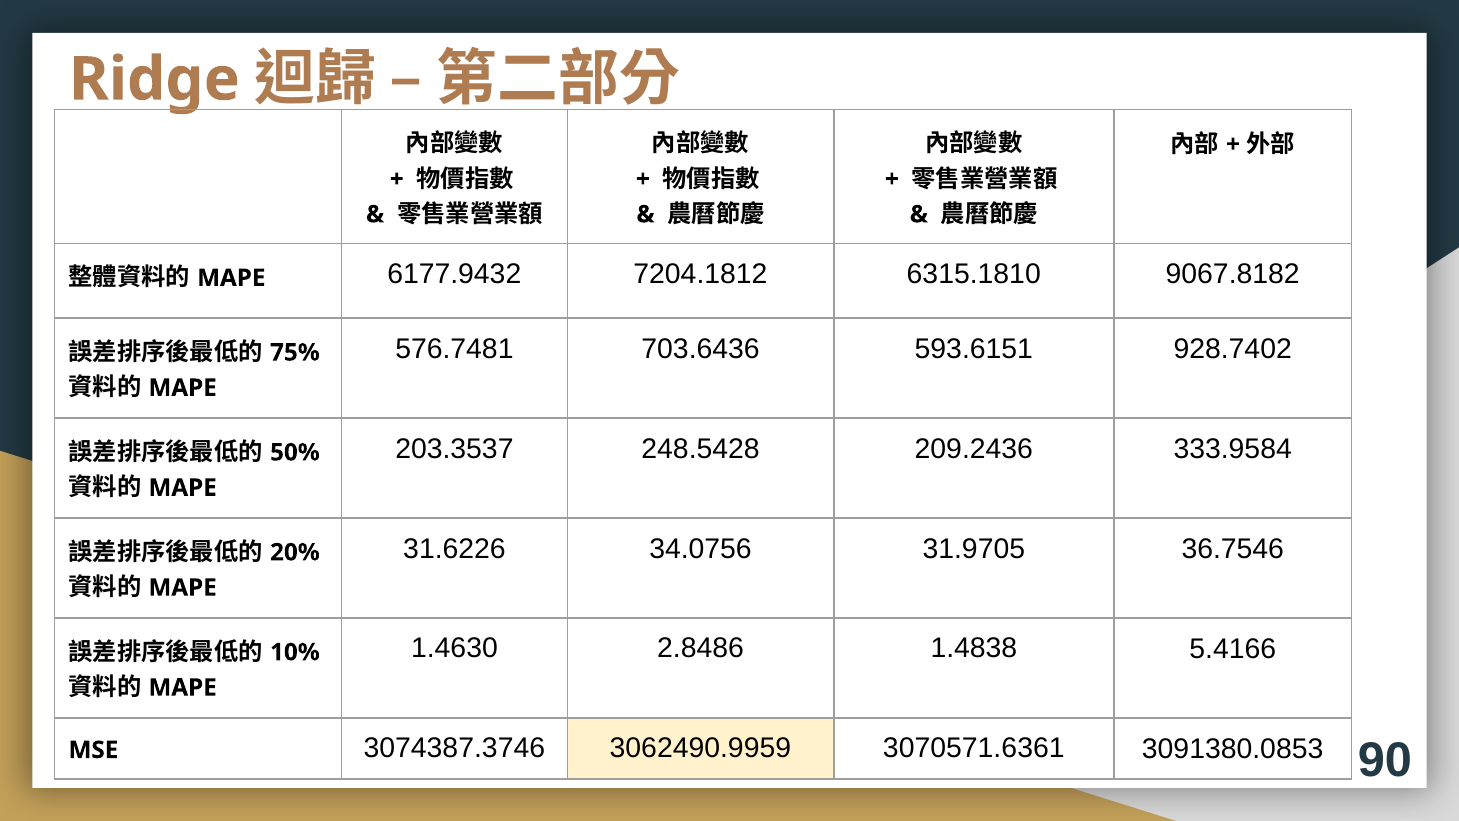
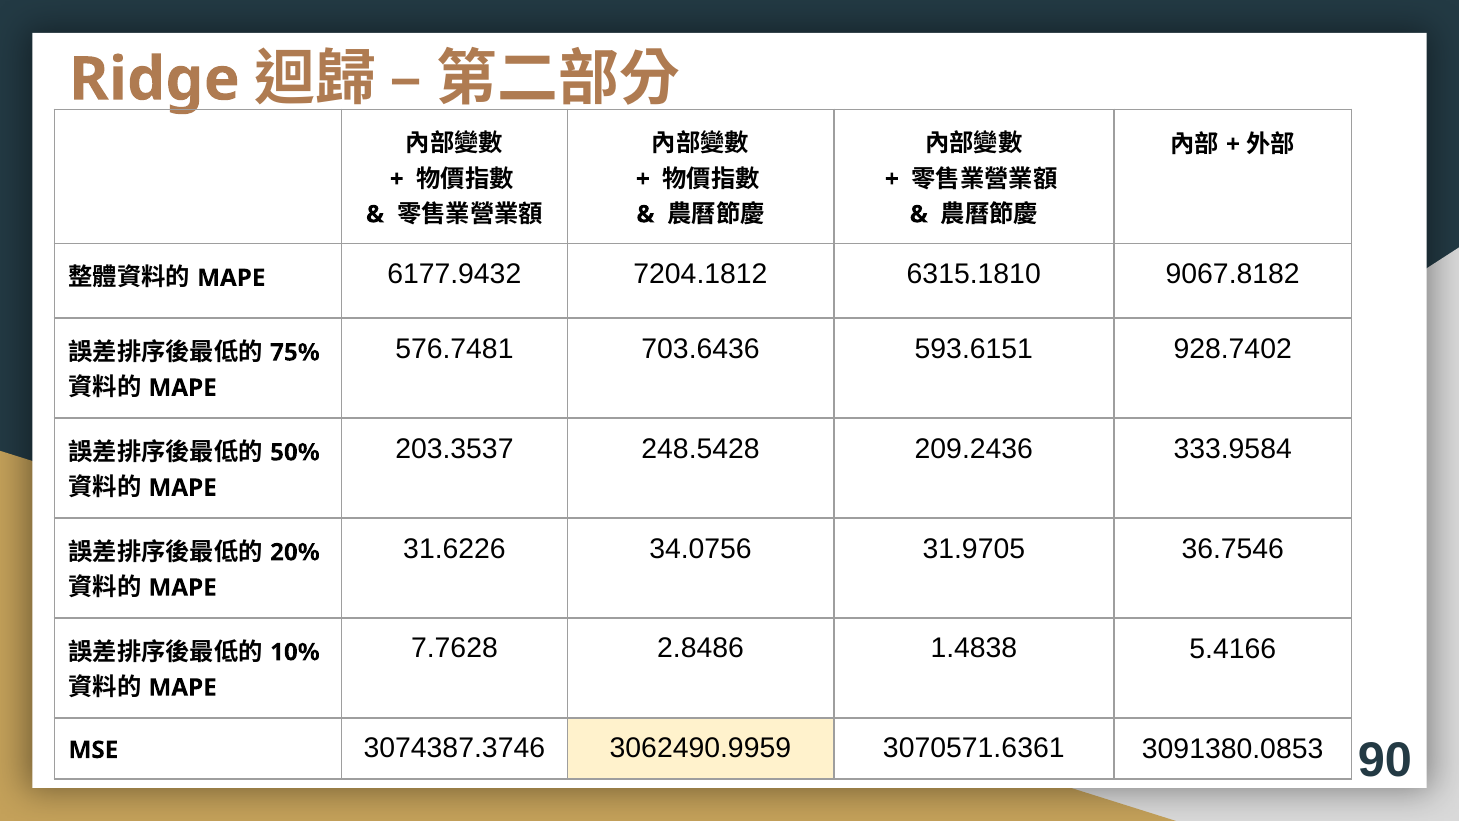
1.4630: 1.4630 -> 7.7628 (454, 648)
